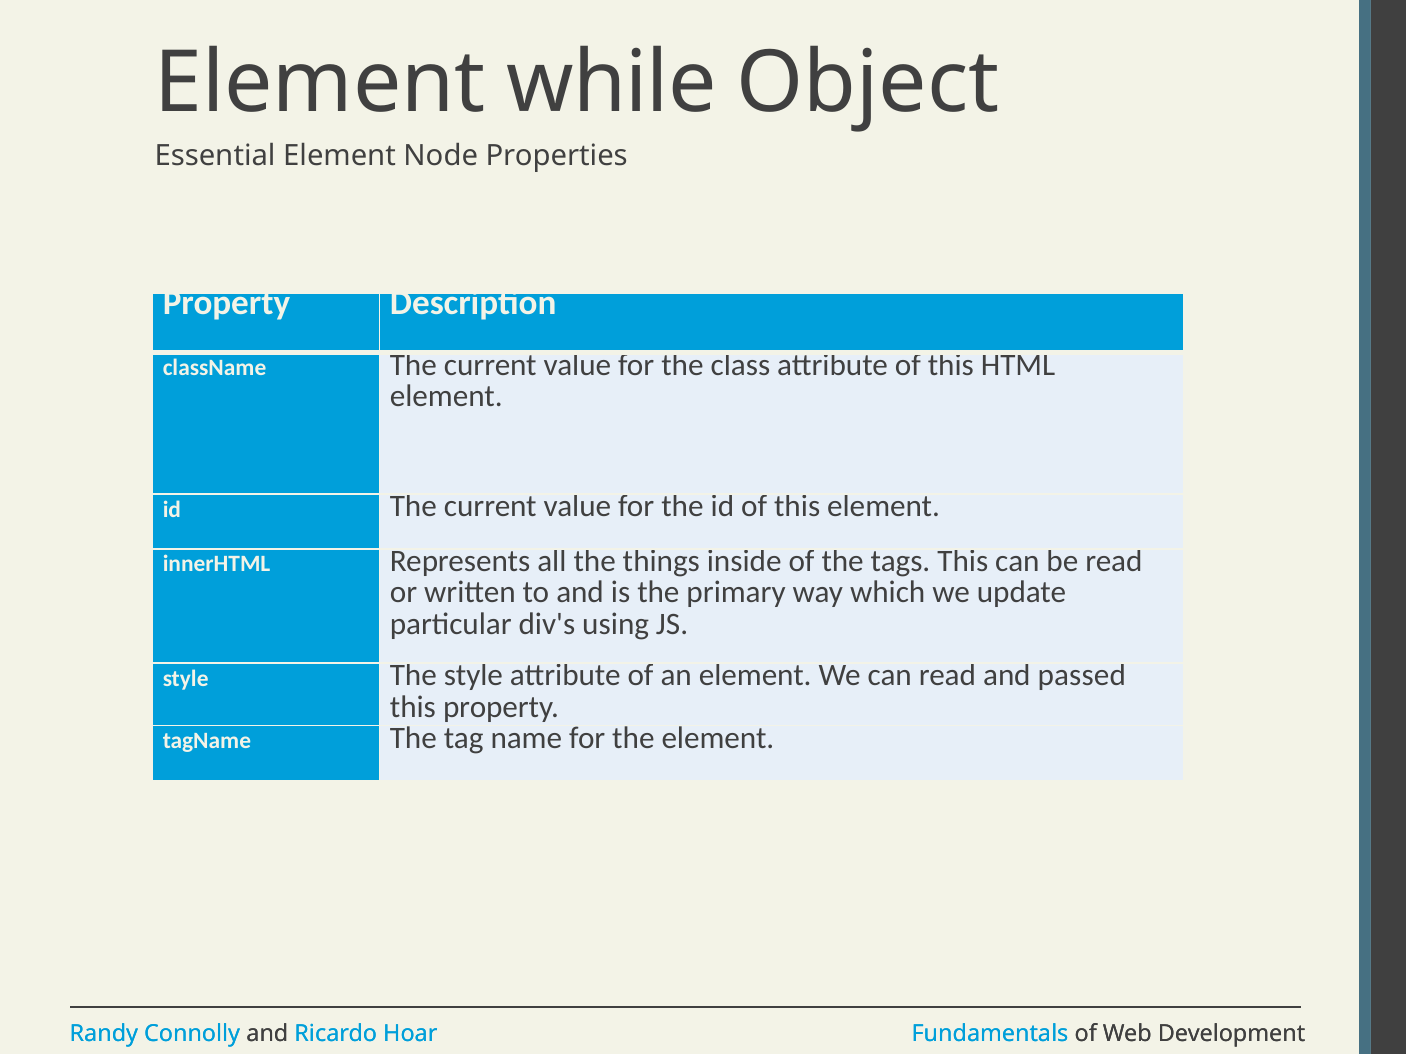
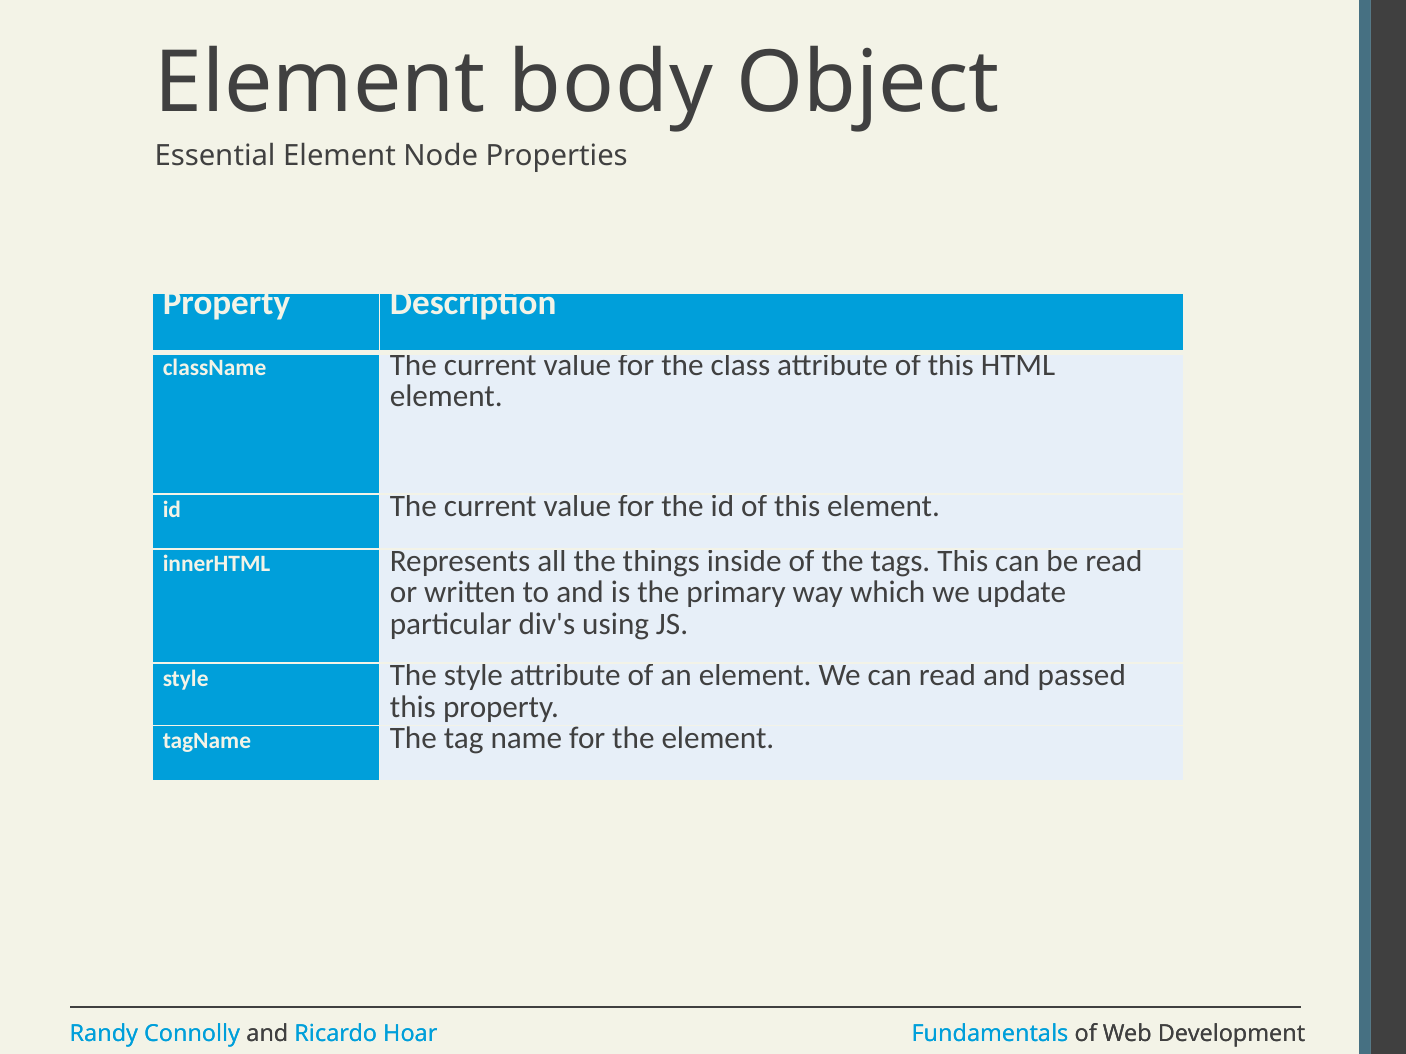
while: while -> body (611, 83)
